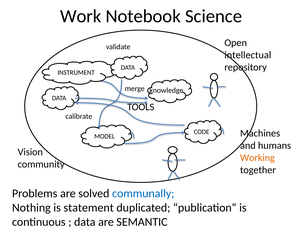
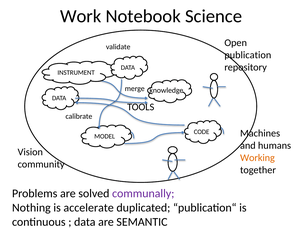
intellectual: intellectual -> publication (248, 55)
communally colour: blue -> purple (143, 194)
statement: statement -> accelerate (89, 208)
